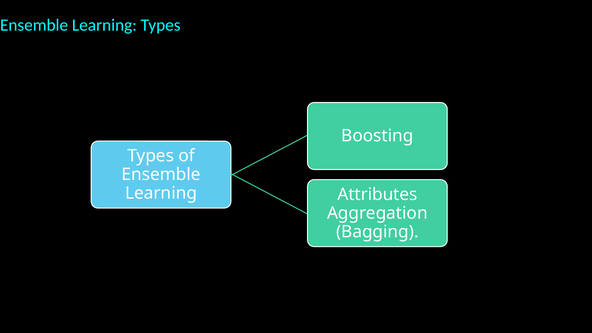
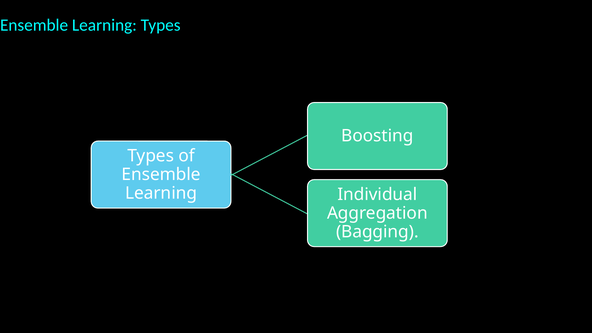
Attributes: Attributes -> Individual (377, 194)
